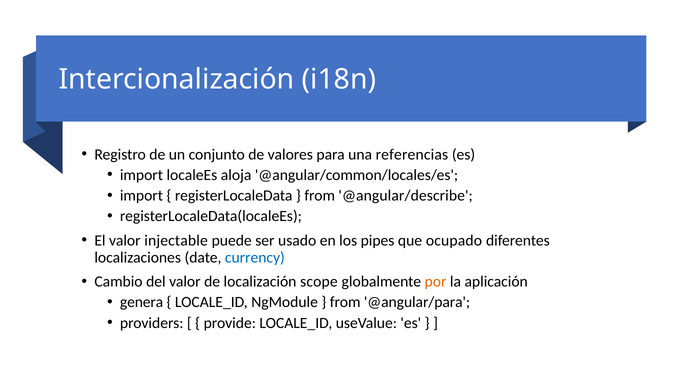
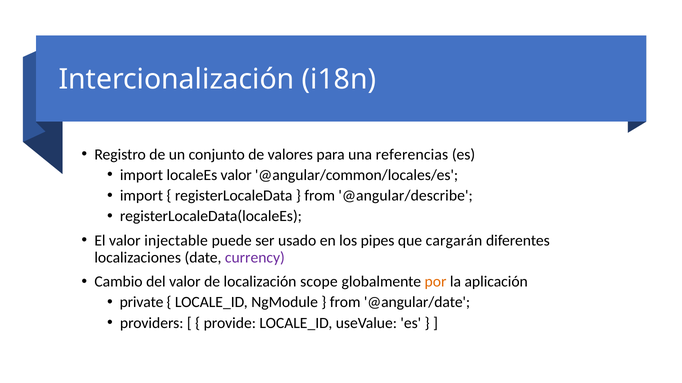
localeEs aloja: aloja -> valor (236, 175)
ocupado: ocupado -> cargarán (454, 241)
currency colour: blue -> purple (255, 258)
genera: genera -> private (142, 303)
@angular/para: @angular/para -> @angular/date (417, 303)
